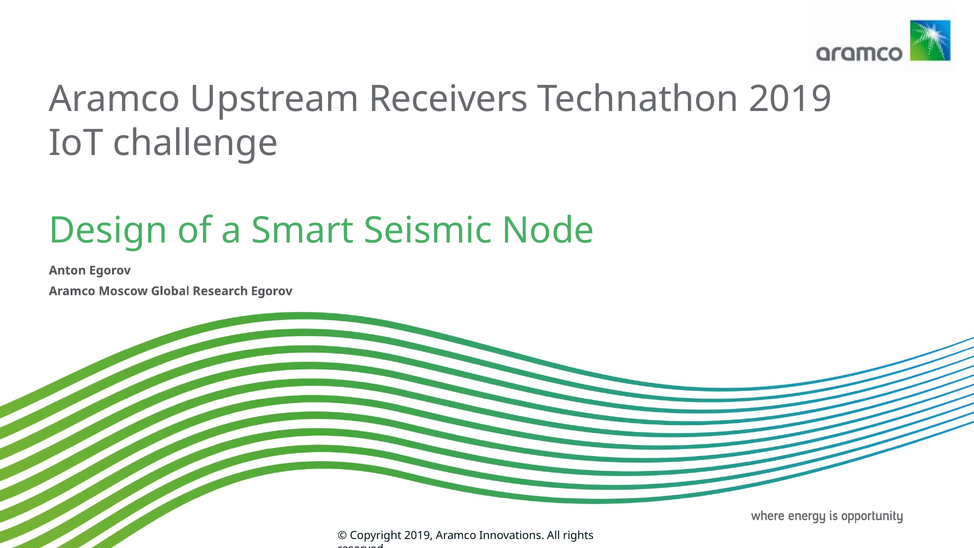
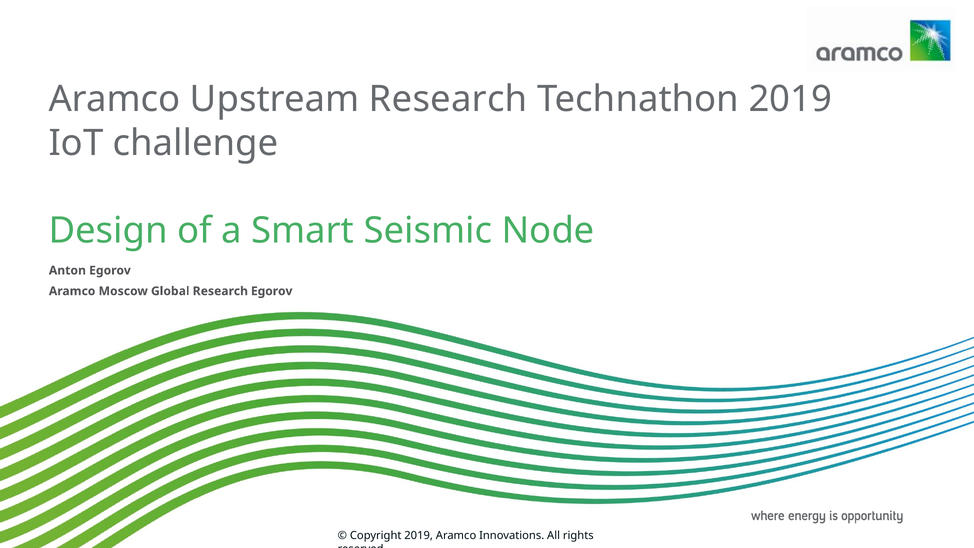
Upstream Receivers: Receivers -> Research (448, 99)
